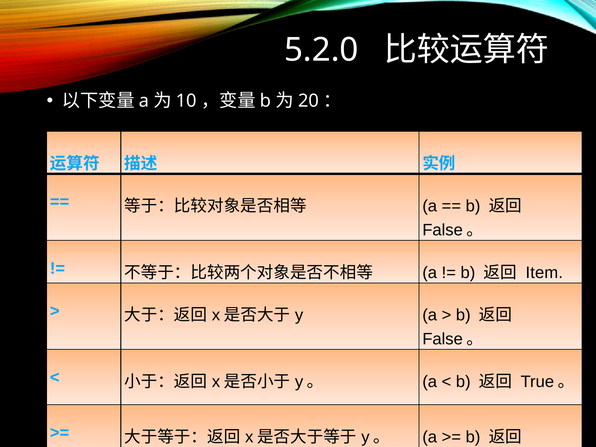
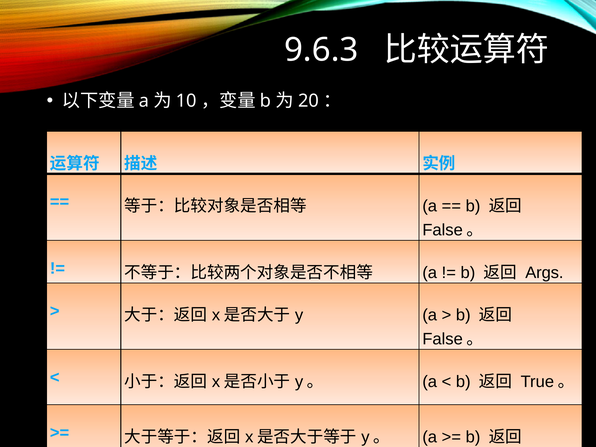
5.2.0: 5.2.0 -> 9.6.3 (321, 50)
Item: Item -> Args (544, 273)
